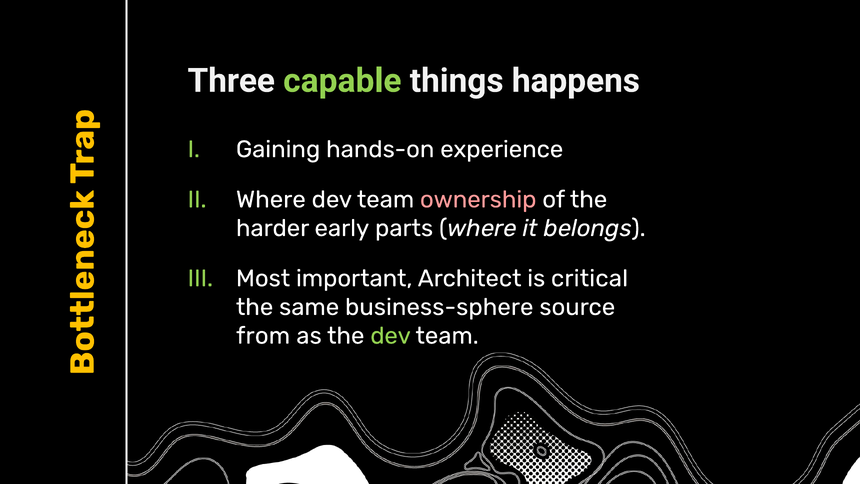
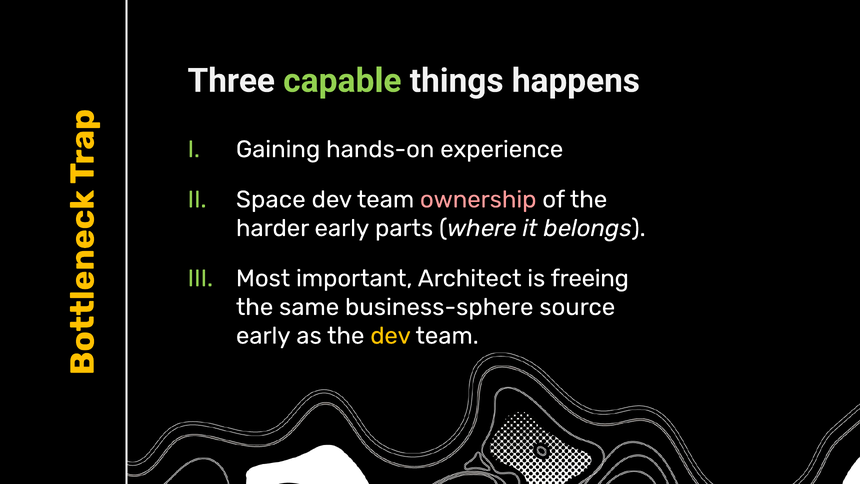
Where: Where -> Space (271, 199)
critical: critical -> freeing (590, 278)
from: from -> early (263, 336)
dev colour: light green -> yellow (391, 336)
